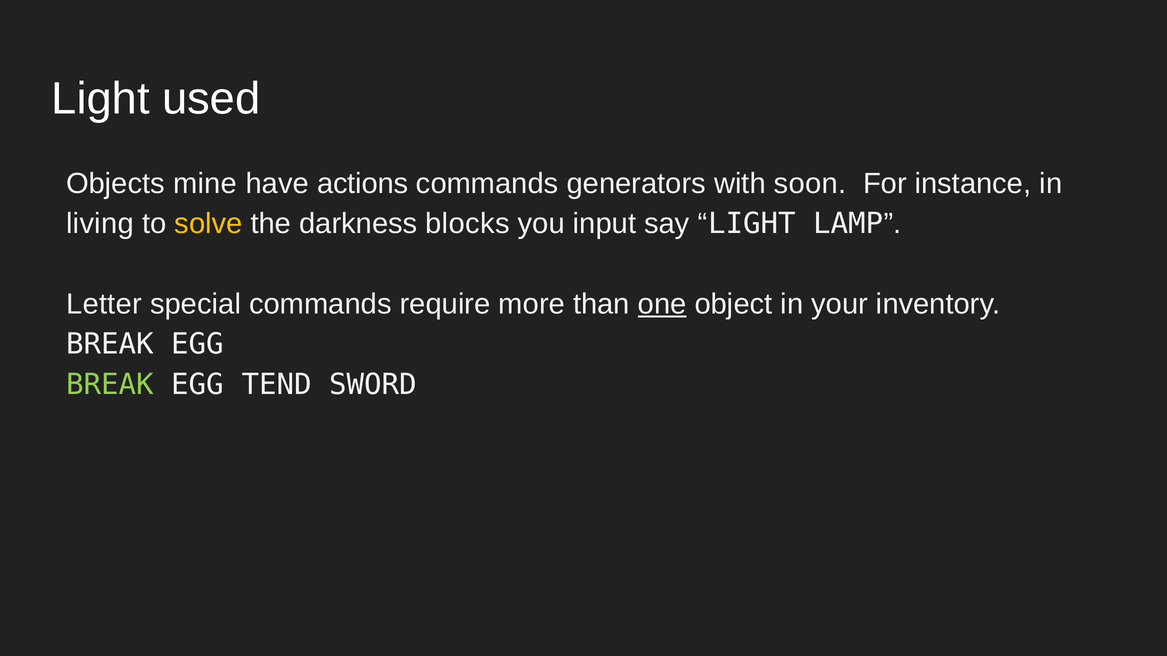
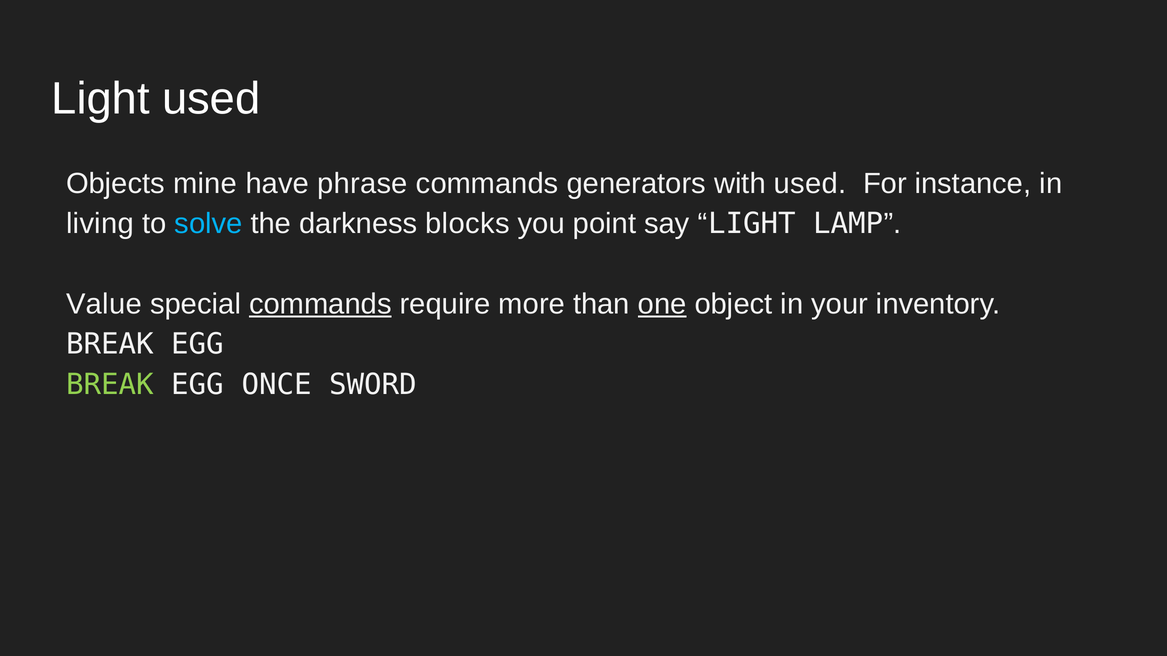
actions: actions -> phrase (362, 184)
with soon: soon -> used (810, 184)
solve colour: yellow -> light blue (209, 224)
input: input -> point (605, 224)
Letter: Letter -> Value (104, 304)
commands underline: none -> present (320, 304)
TEND: TEND -> ONCE (277, 385)
